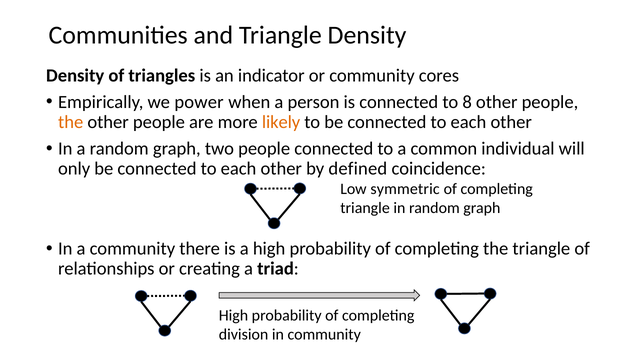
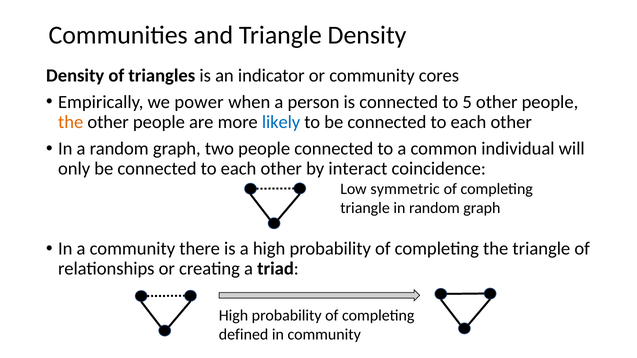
8: 8 -> 5 (467, 102)
likely colour: orange -> blue (281, 122)
defined: defined -> interact (358, 169)
division: division -> defined (244, 335)
